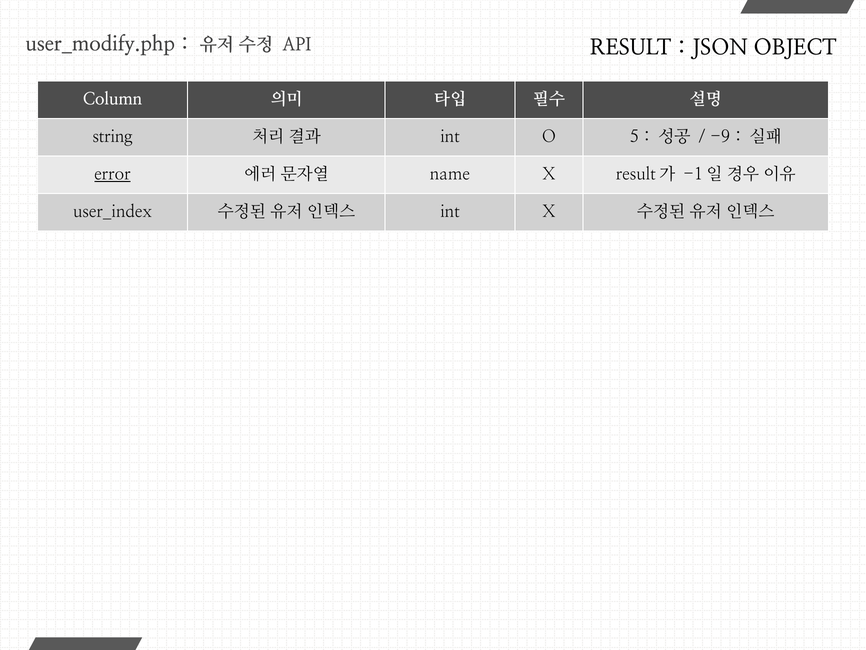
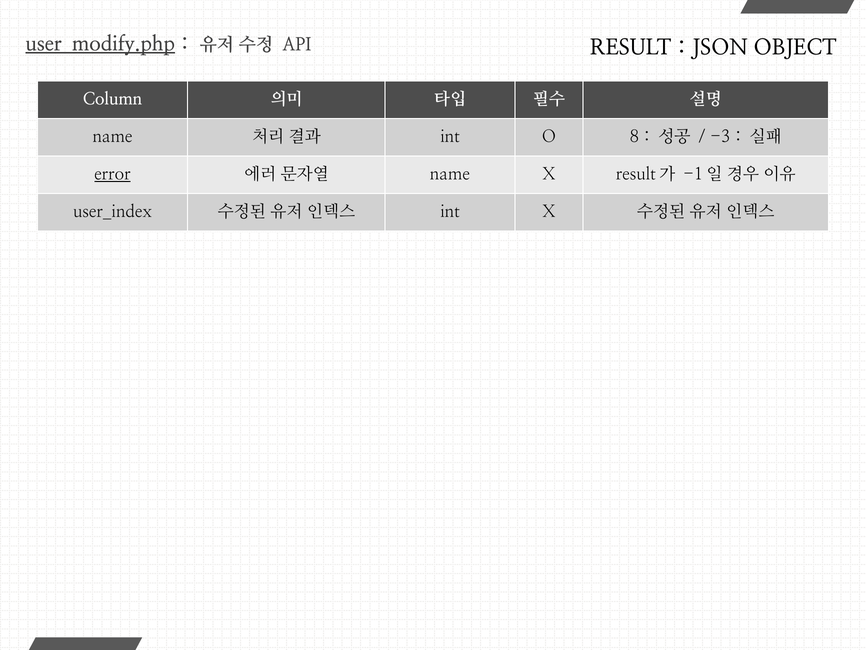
user_modify.php underline: none -> present (100, 44)
string: string -> name (112, 137)
5: 5 -> 8 (634, 137)
-9: -9 -> -3 (720, 137)
